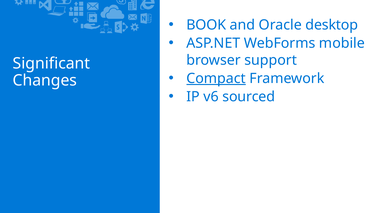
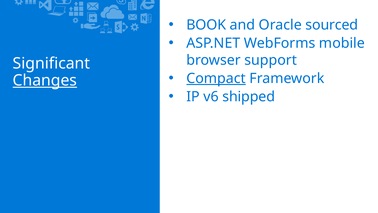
desktop: desktop -> sourced (332, 25)
Changes underline: none -> present (45, 80)
sourced: sourced -> shipped (249, 96)
